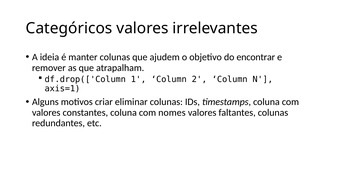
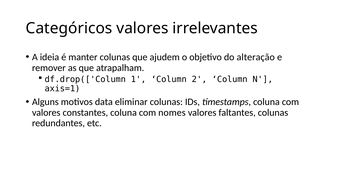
encontrar: encontrar -> alteração (256, 57)
criar: criar -> data (104, 102)
